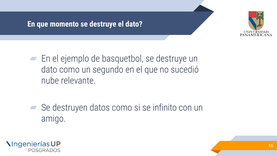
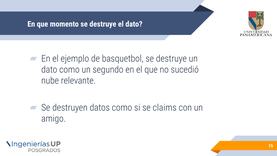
infinito: infinito -> claims (165, 107)
